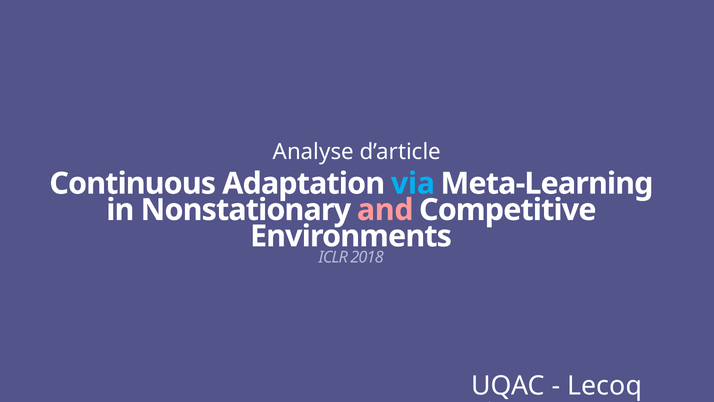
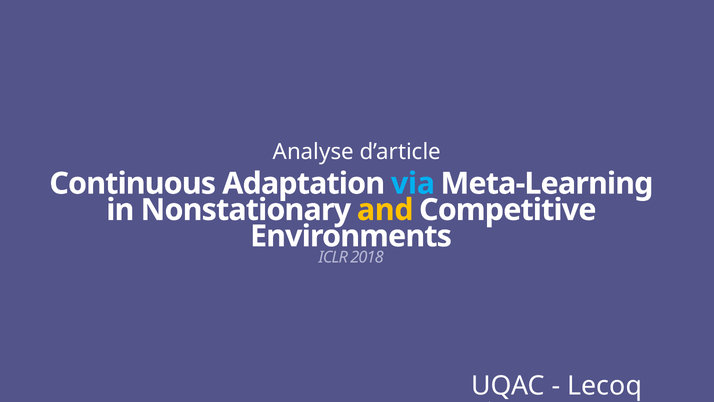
and colour: pink -> yellow (385, 210)
